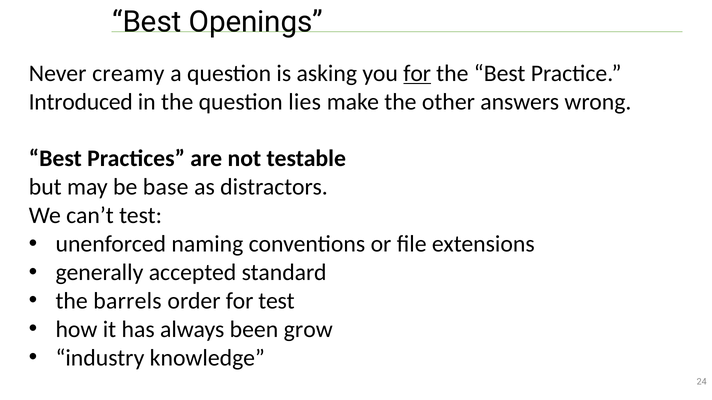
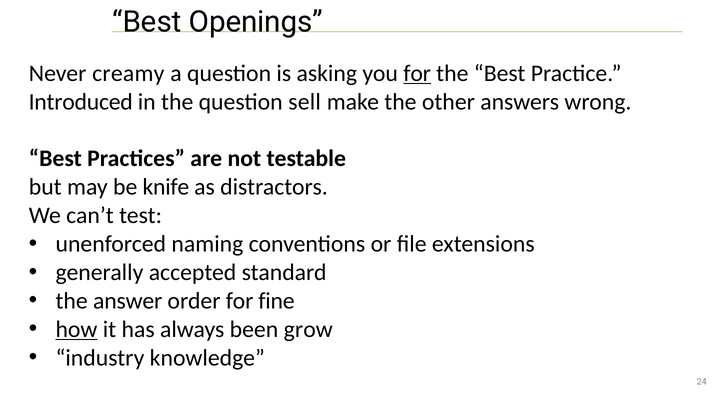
lies: lies -> sell (305, 102)
base: base -> knife (166, 187)
barrels: barrels -> answer (128, 301)
for test: test -> fine (276, 301)
how underline: none -> present (76, 330)
